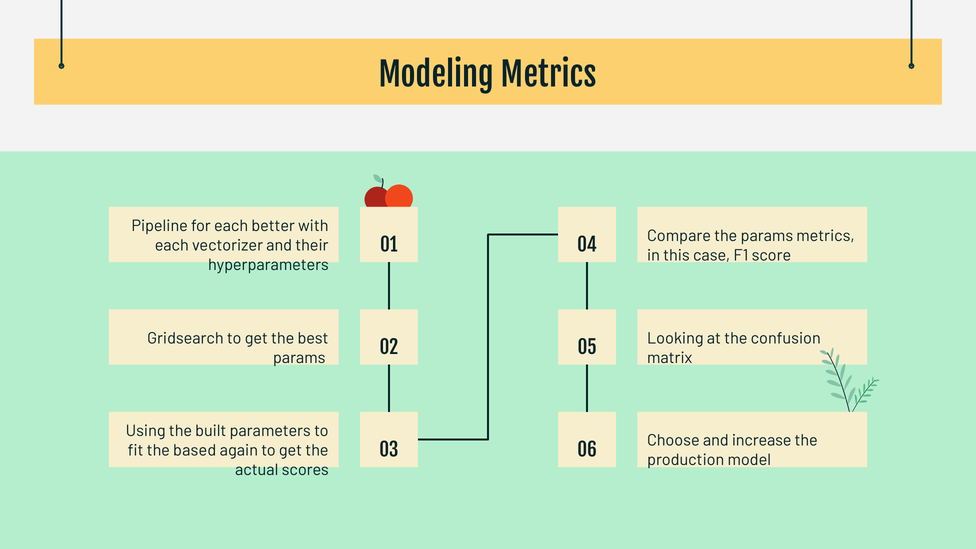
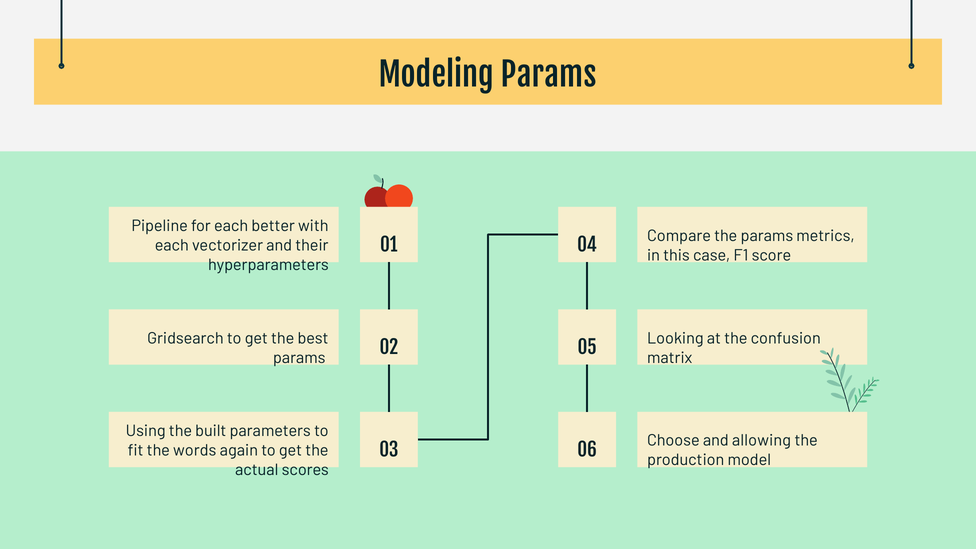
Modeling Metrics: Metrics -> Params (549, 76)
increase: increase -> allowing (762, 441)
based: based -> words (195, 450)
